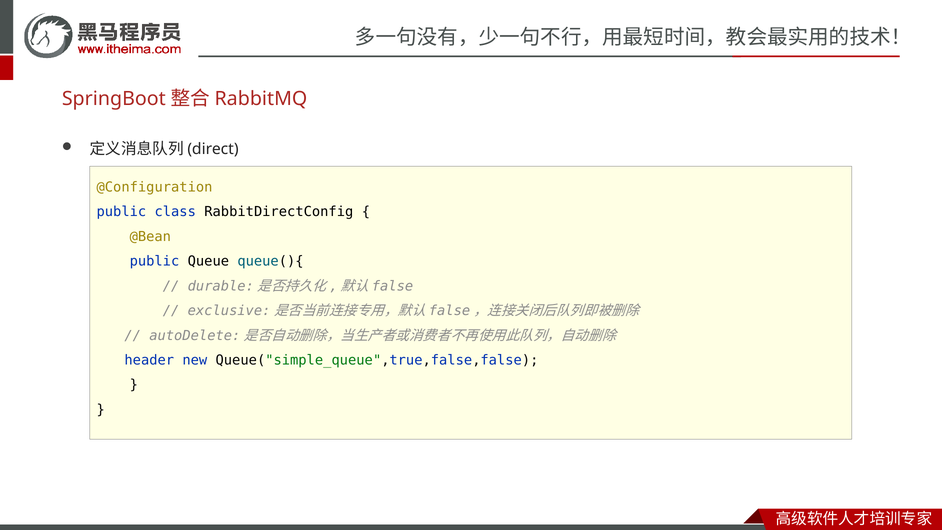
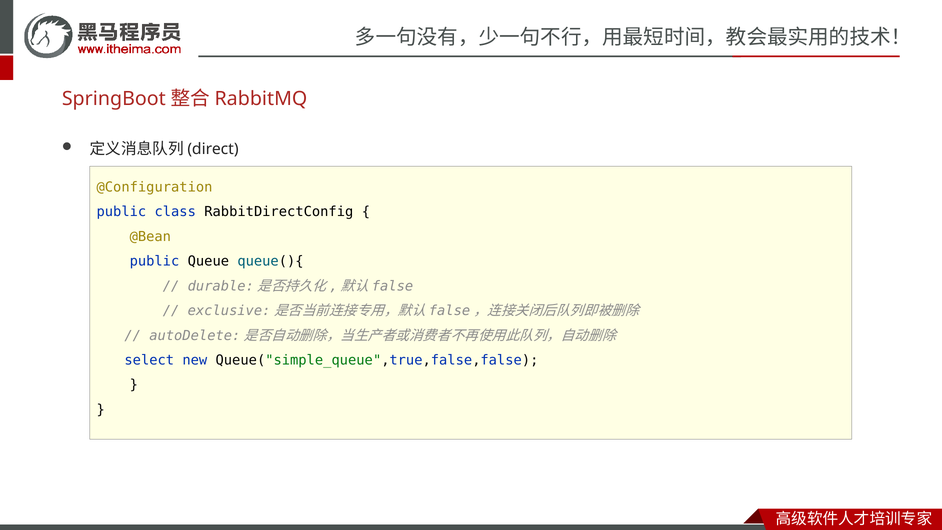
header: header -> select (149, 360)
